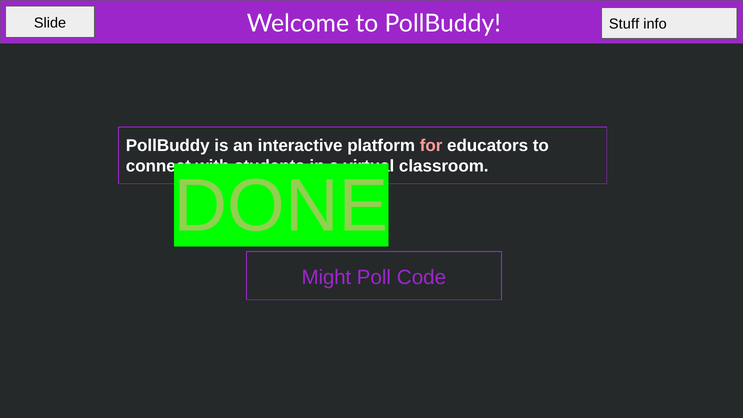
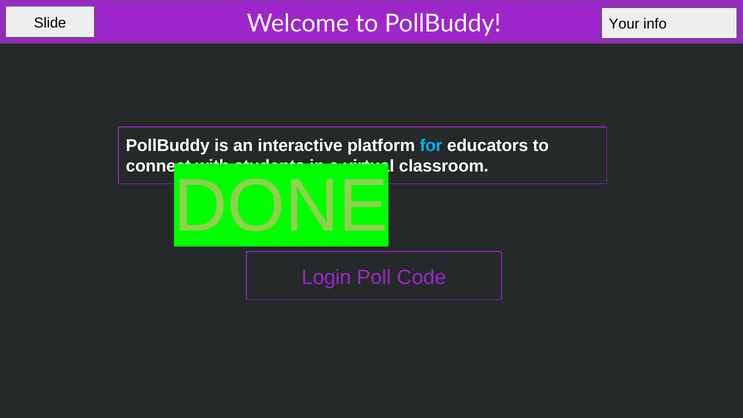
Stuff: Stuff -> Your (624, 24)
for colour: pink -> light blue (431, 146)
Might: Might -> Login (326, 277)
